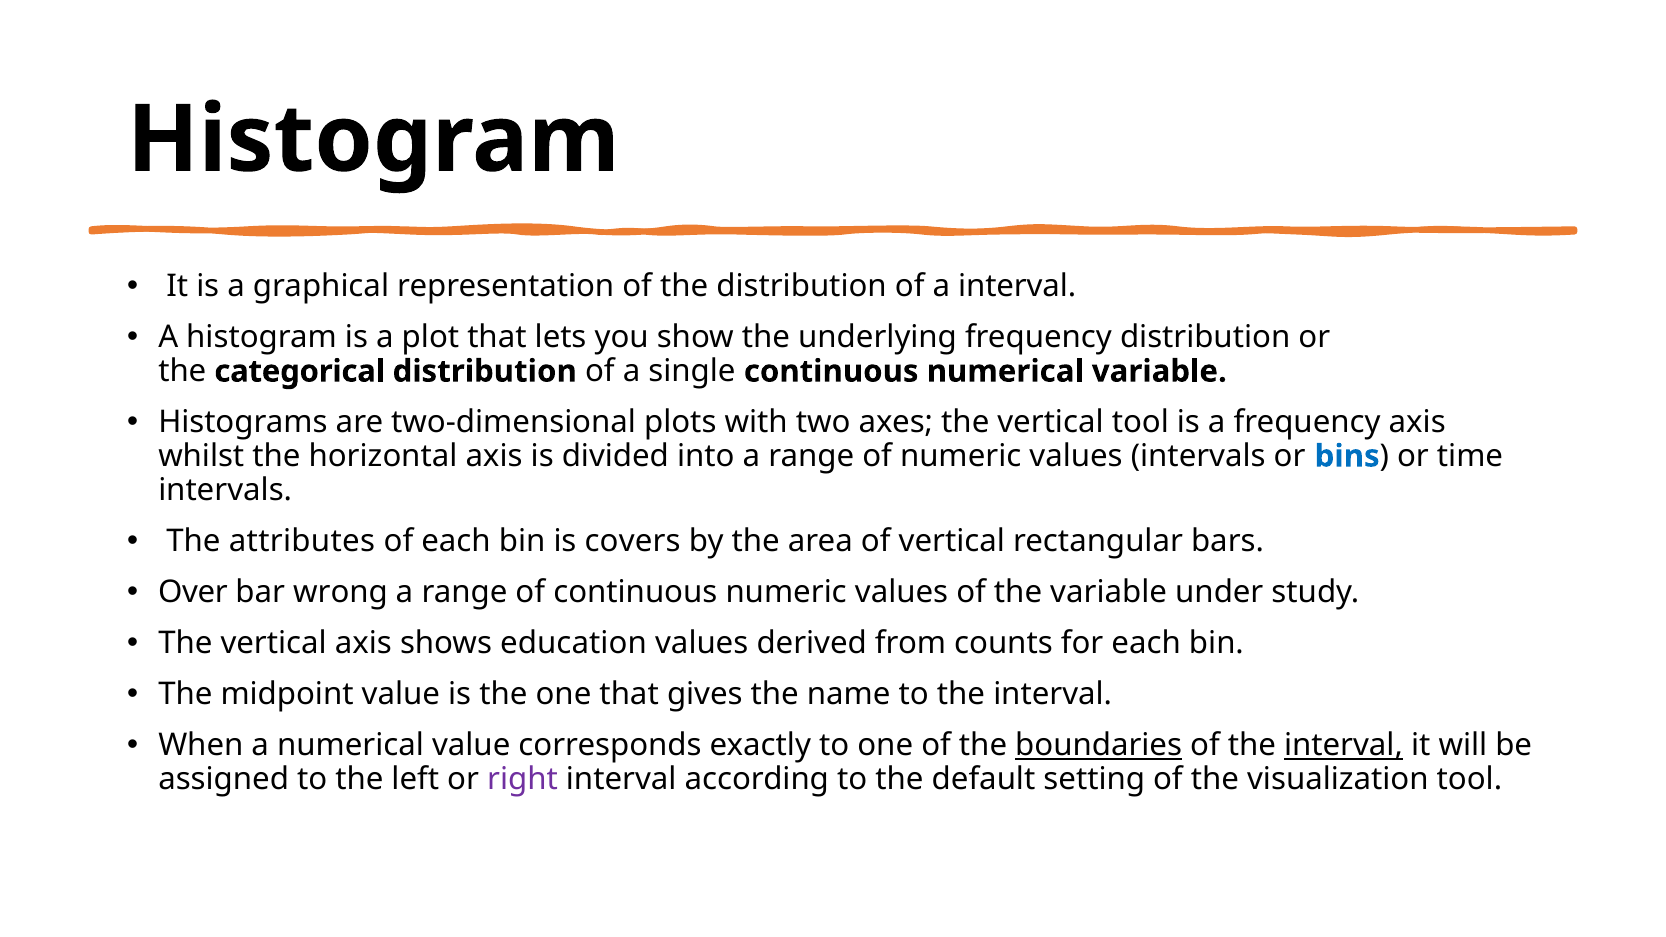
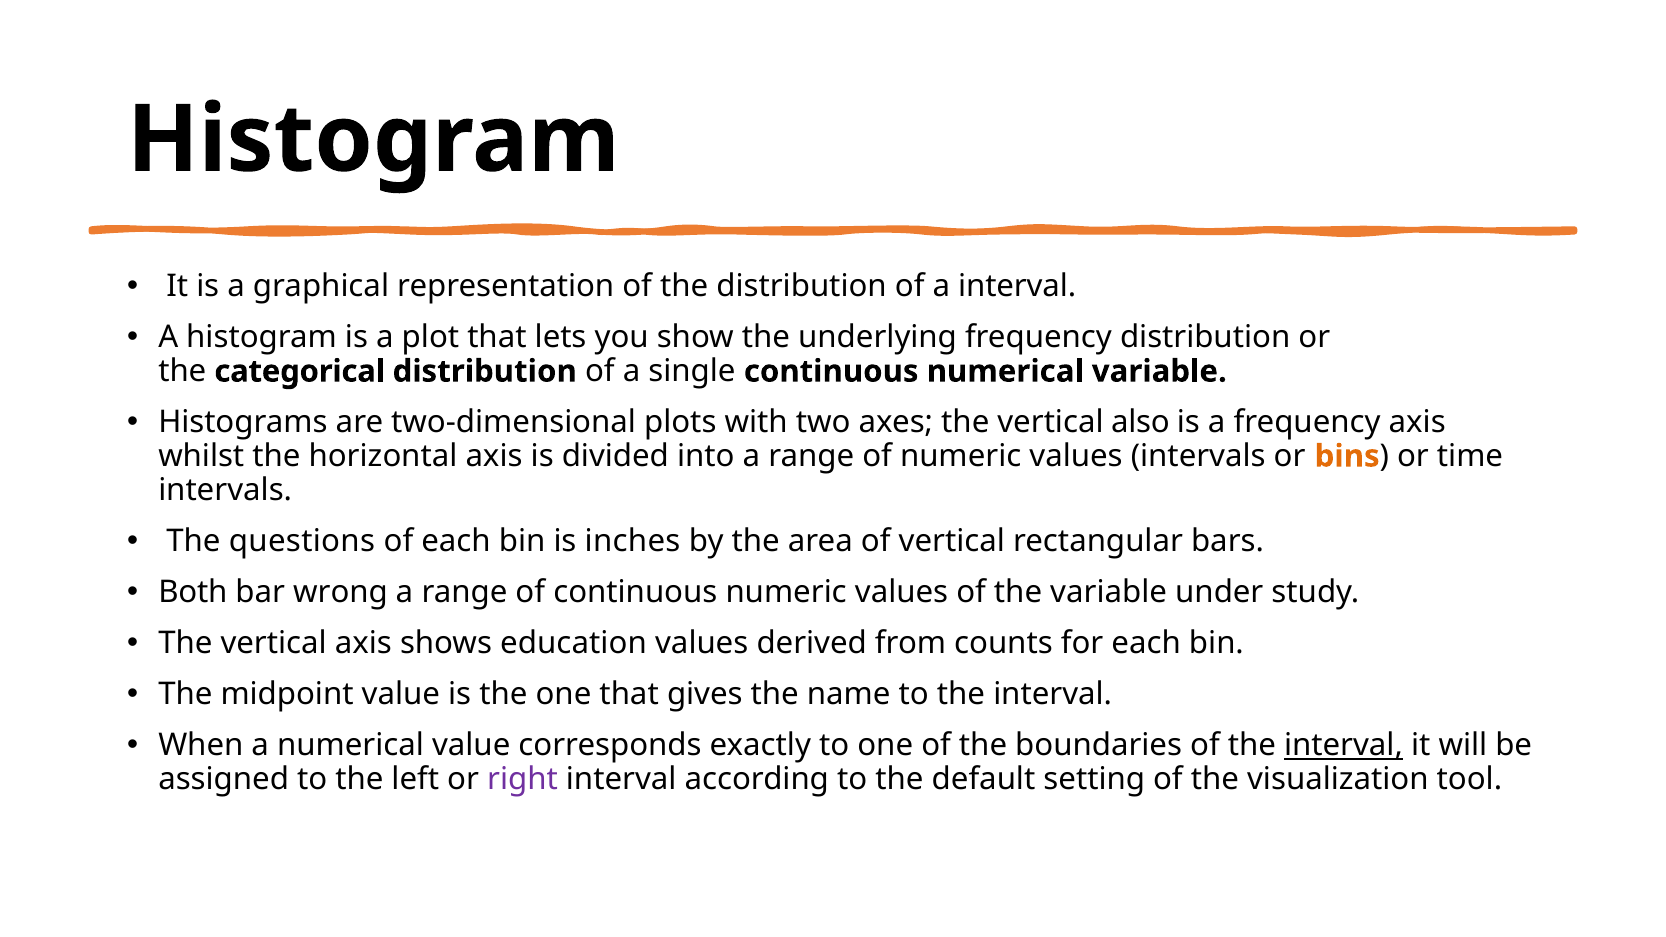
vertical tool: tool -> also (1140, 423)
bins colour: blue -> orange (1347, 456)
attributes: attributes -> questions (302, 541)
covers: covers -> inches (633, 541)
Over: Over -> Both (193, 592)
boundaries underline: present -> none (1099, 746)
